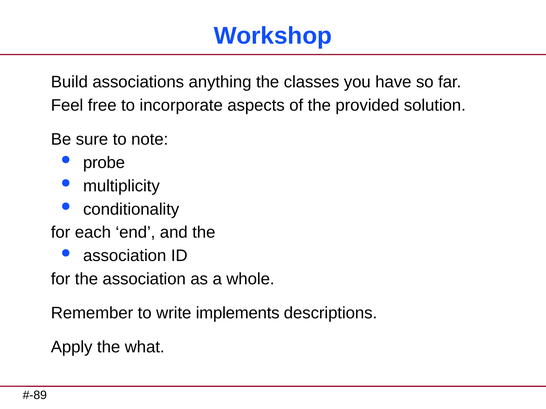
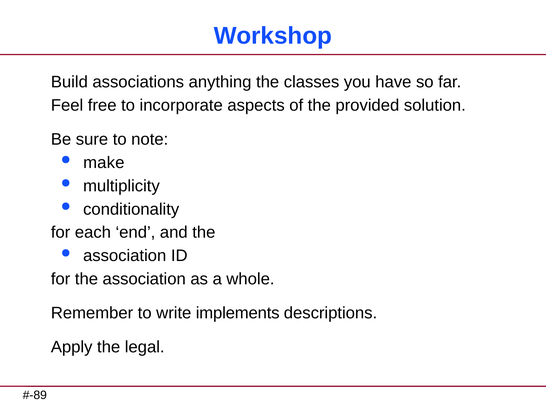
probe: probe -> make (104, 163)
what: what -> legal (145, 347)
